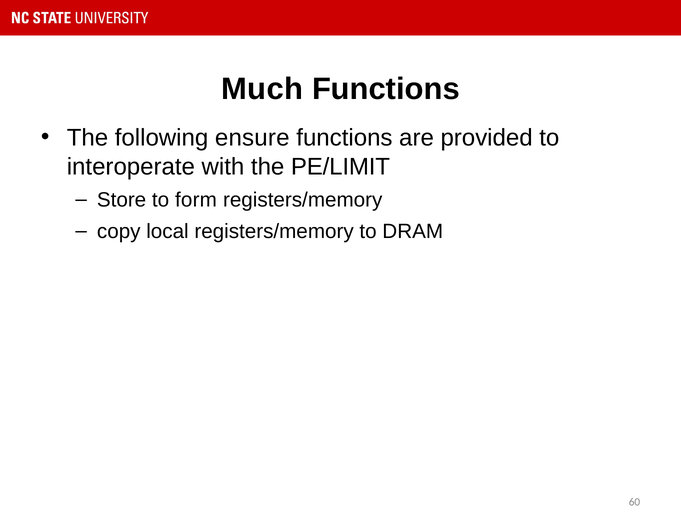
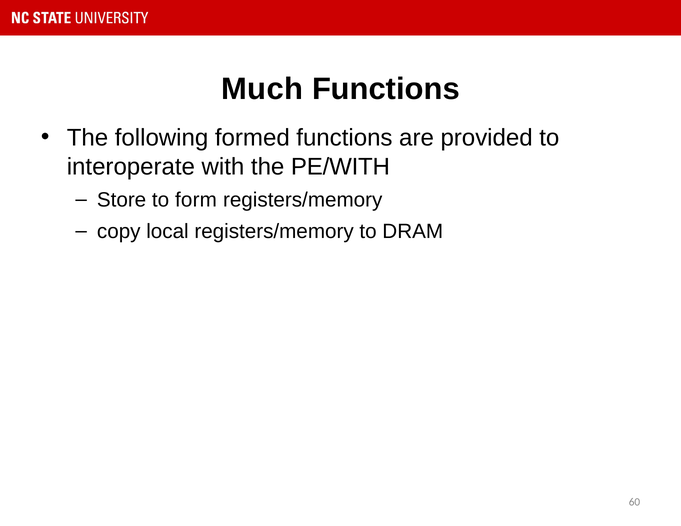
ensure: ensure -> formed (252, 138)
PE/LIMIT: PE/LIMIT -> PE/WITH (340, 167)
